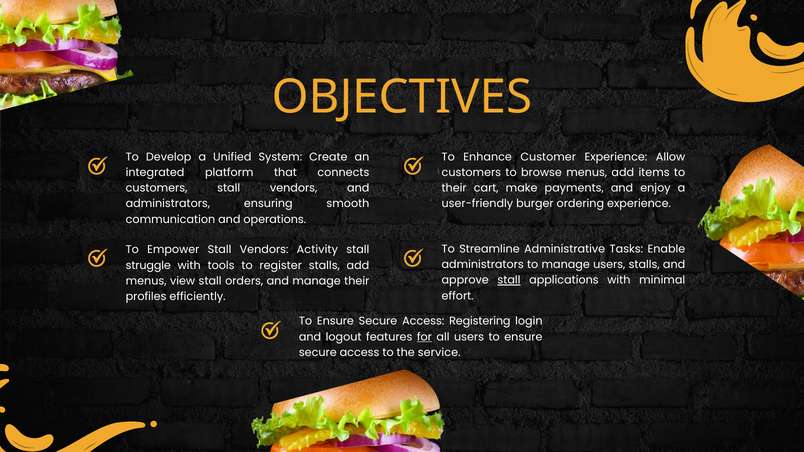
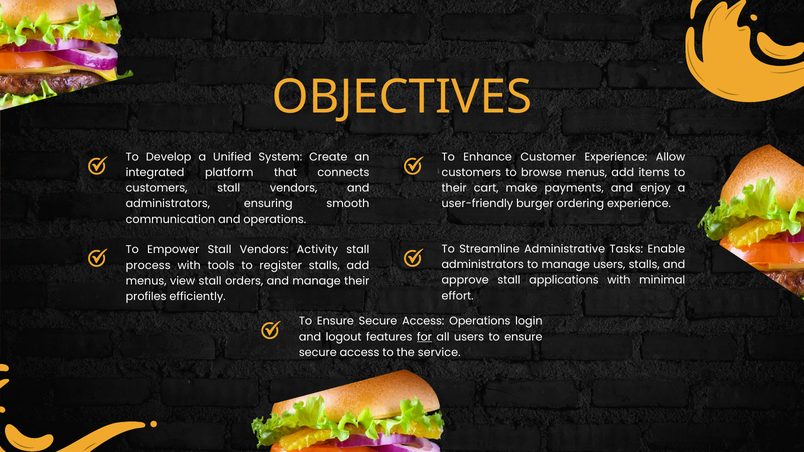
struggle: struggle -> process (148, 265)
stall underline: present -> none (509, 280)
Access Registering: Registering -> Operations (480, 321)
